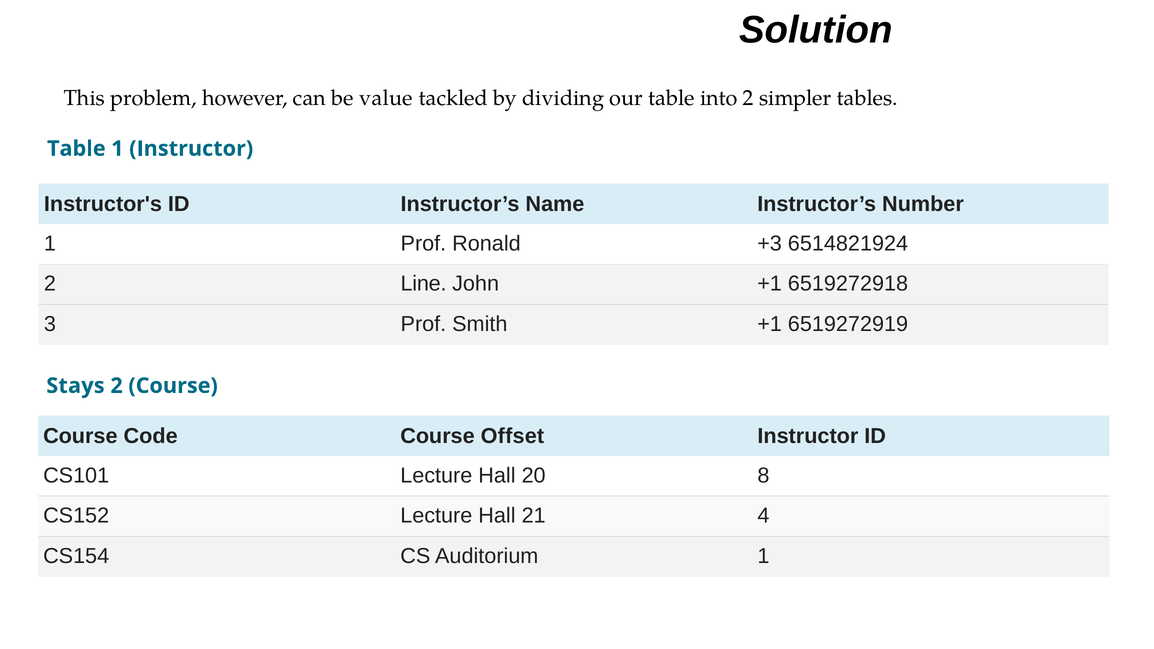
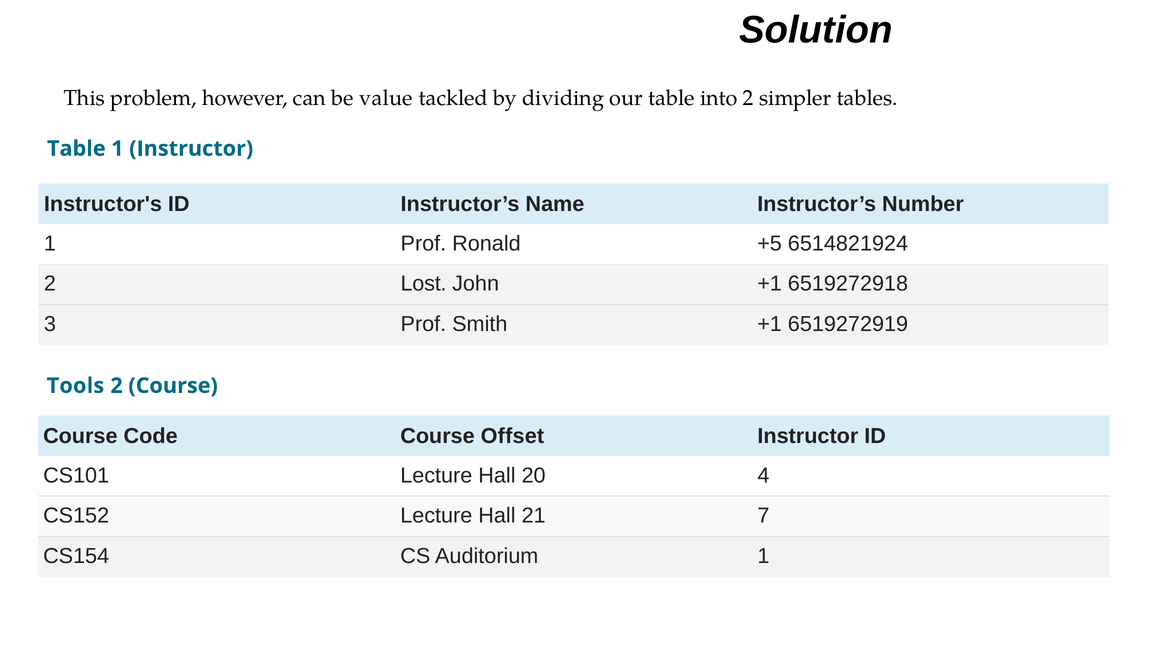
+3: +3 -> +5 (770, 244)
Line: Line -> Lost (424, 284)
Stays: Stays -> Tools (75, 386)
8: 8 -> 4 (763, 475)
4: 4 -> 7 (763, 516)
